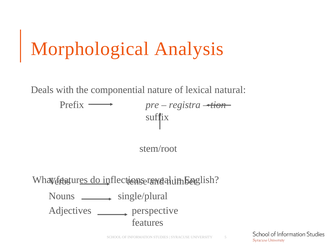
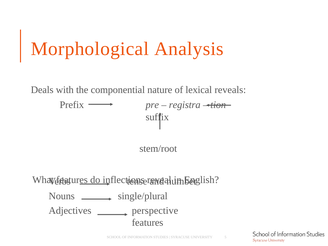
natural: natural -> reveals (230, 90)
